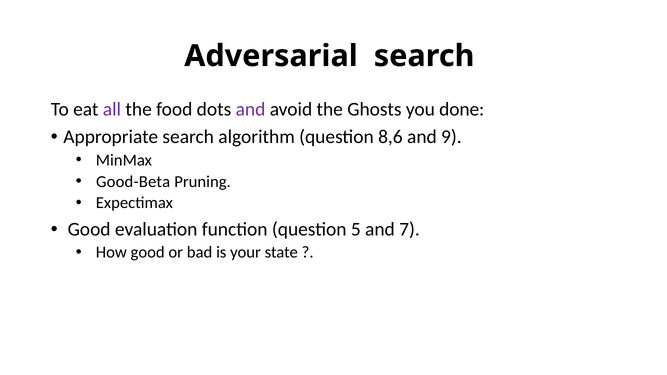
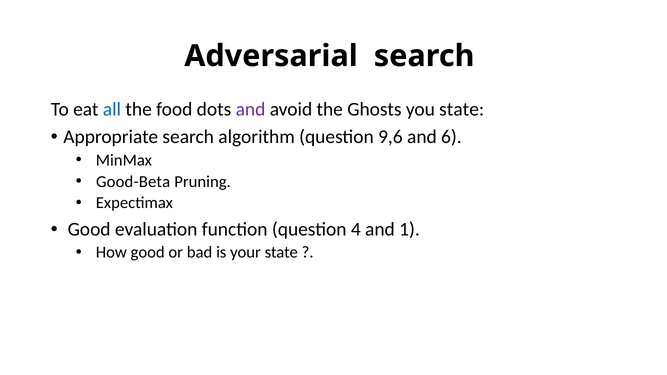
all colour: purple -> blue (112, 109)
you done: done -> state (462, 109)
8,6: 8,6 -> 9,6 (390, 137)
9: 9 -> 6 (451, 137)
5: 5 -> 4 (356, 230)
7: 7 -> 1 (409, 230)
